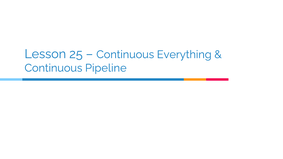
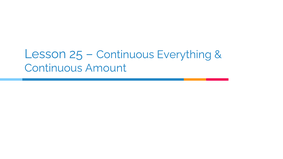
Pipeline: Pipeline -> Amount (106, 68)
